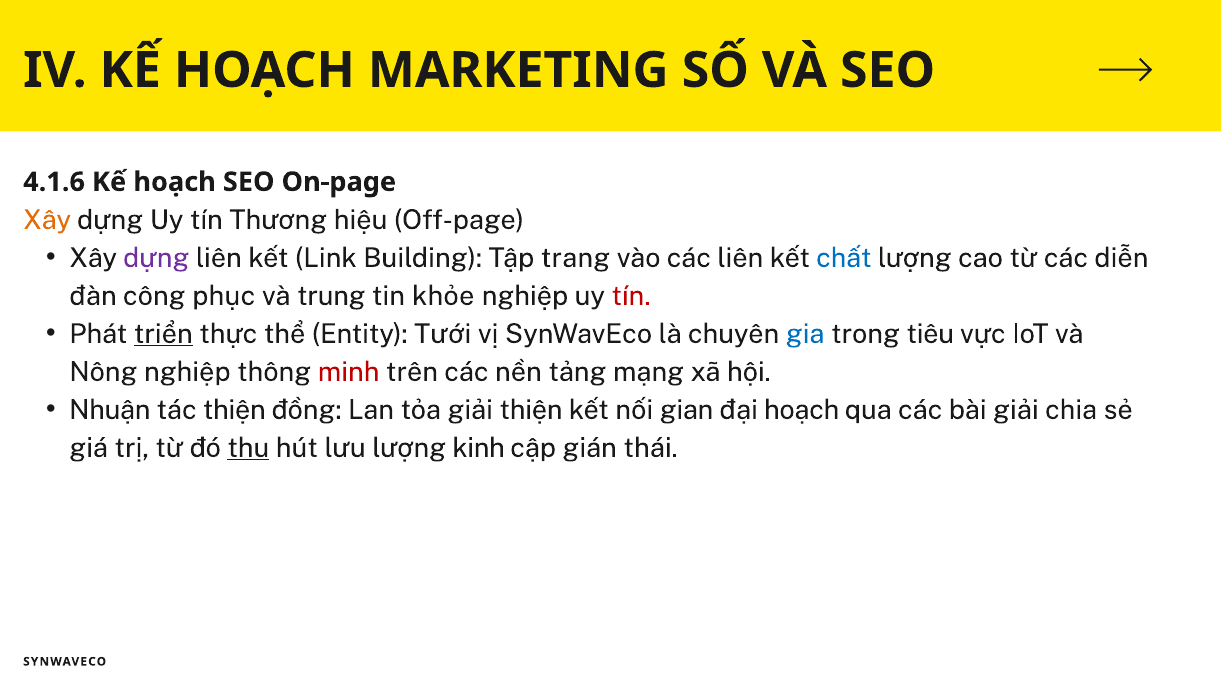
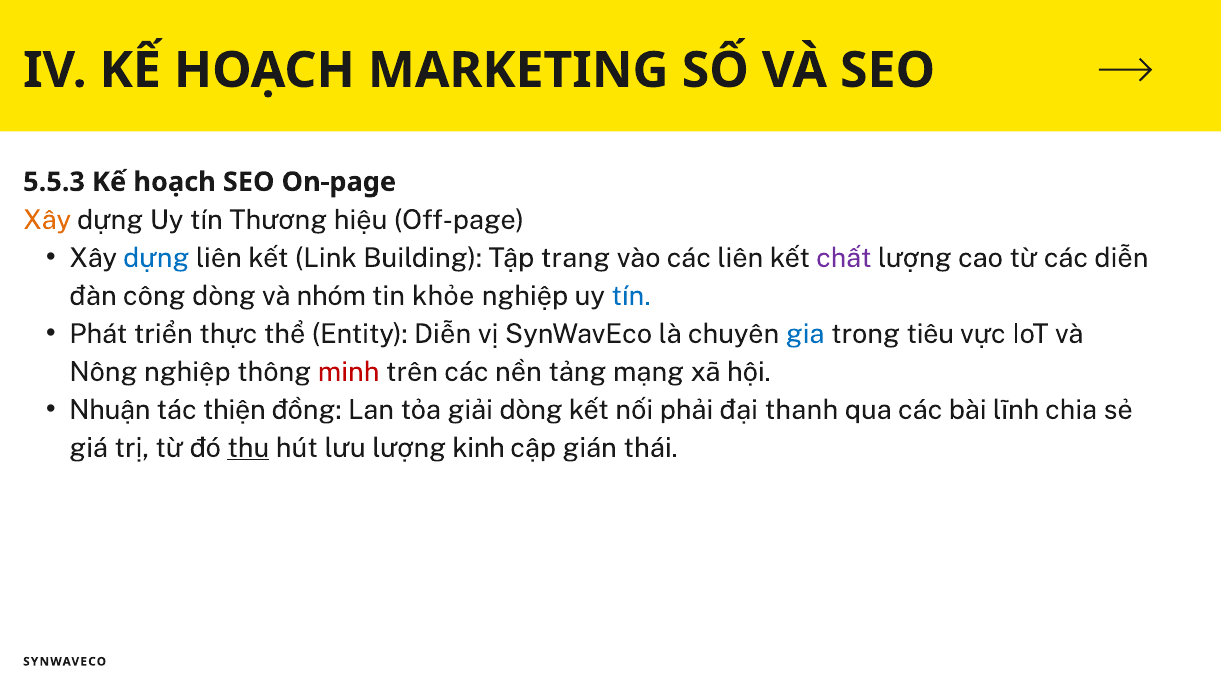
4.1.6: 4.1.6 -> 5.5.3 (54, 182)
dựng colour: purple -> blue (156, 258)
chất colour: blue -> purple (844, 258)
công phục: phục -> dòng (224, 296)
trung: trung -> nhóm (331, 296)
tín colour: red -> blue (631, 296)
triển underline: present -> none (163, 334)
Entity Tưới: Tưới -> Diễn (443, 334)
giải thiện: thiện -> dòng (531, 410)
gian: gian -> phải (686, 410)
đại hoạch: hoạch -> thanh (801, 410)
bài giải: giải -> lĩnh (1016, 410)
